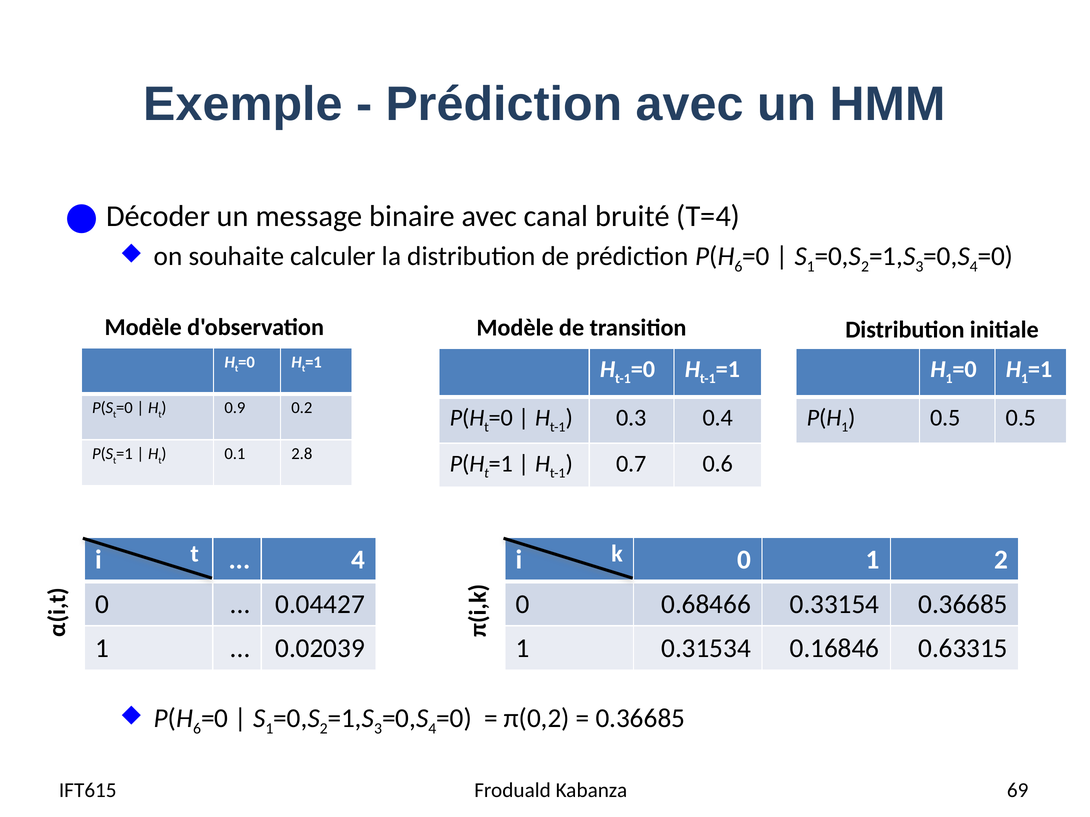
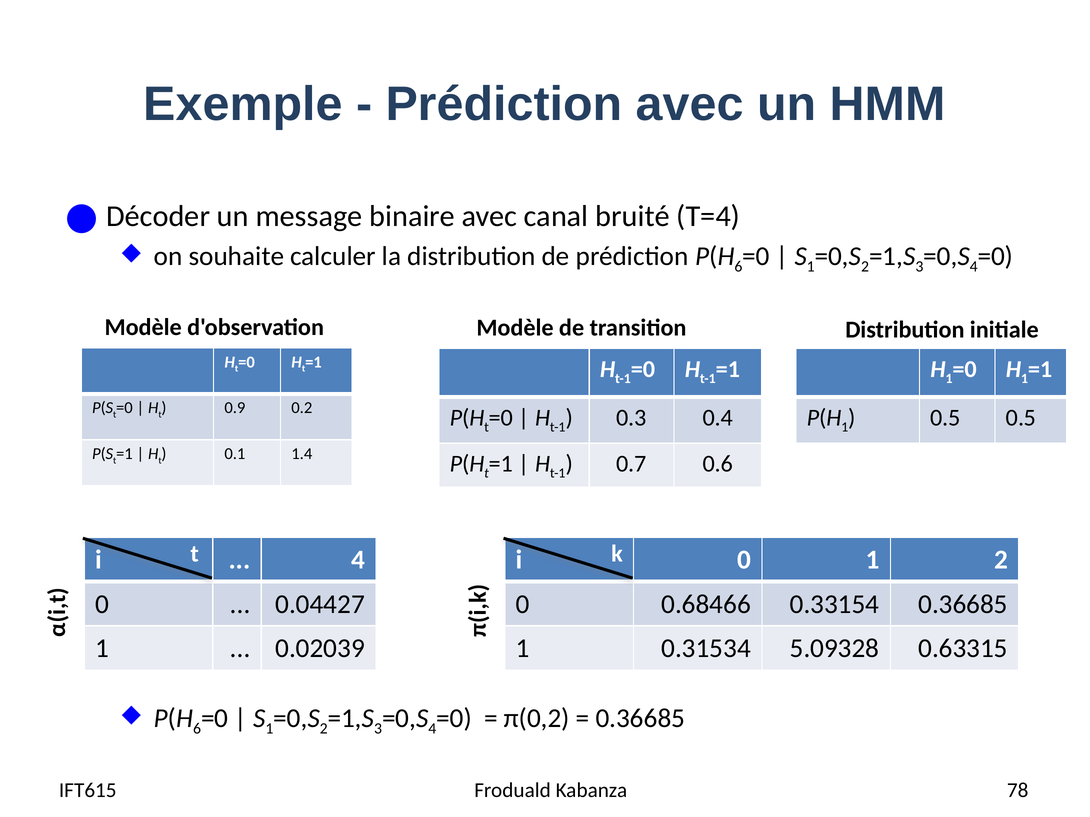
2.8: 2.8 -> 1.4 (302, 454)
0.16846: 0.16846 -> 5.09328 (835, 649)
69: 69 -> 78 (1018, 791)
